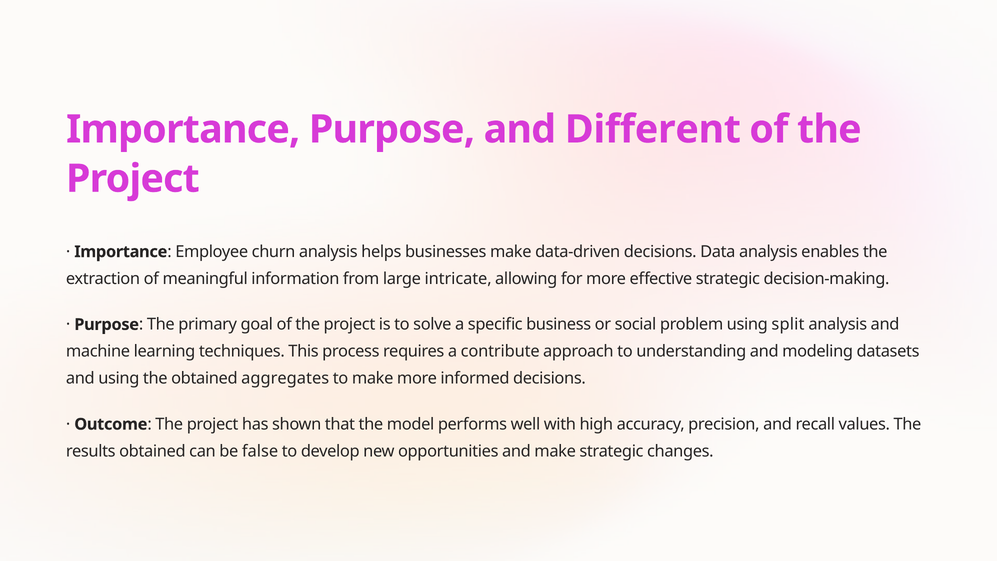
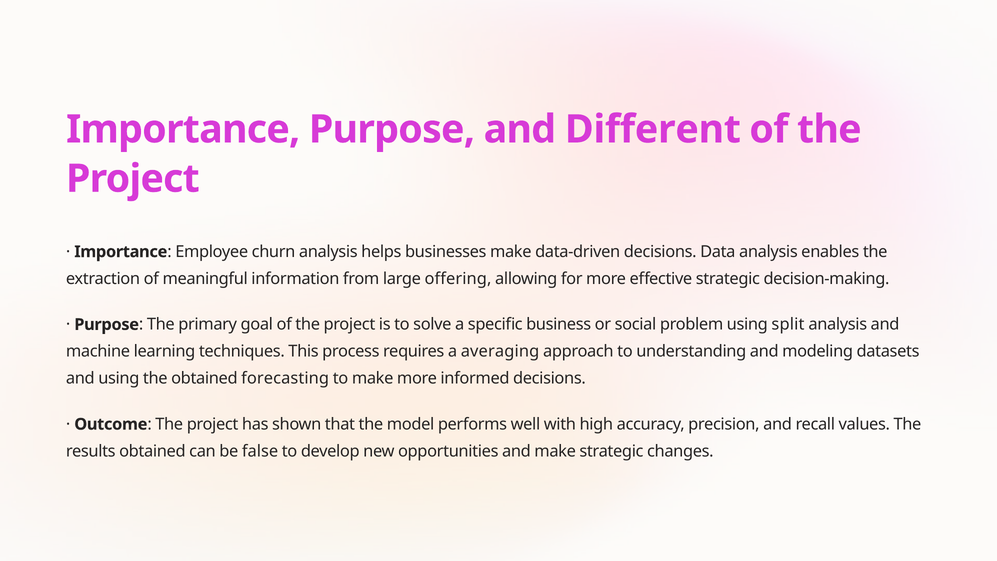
intricate: intricate -> offering (458, 279)
contribute: contribute -> averaging (500, 351)
aggregates: aggregates -> forecasting (285, 378)
